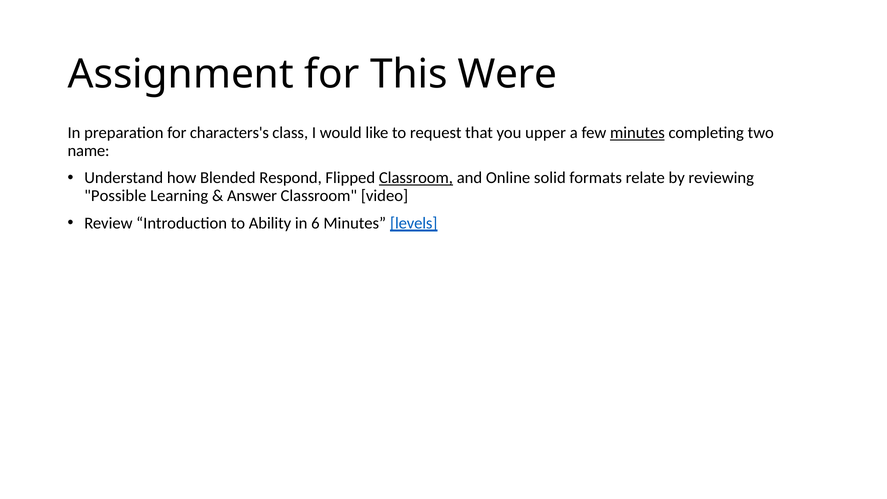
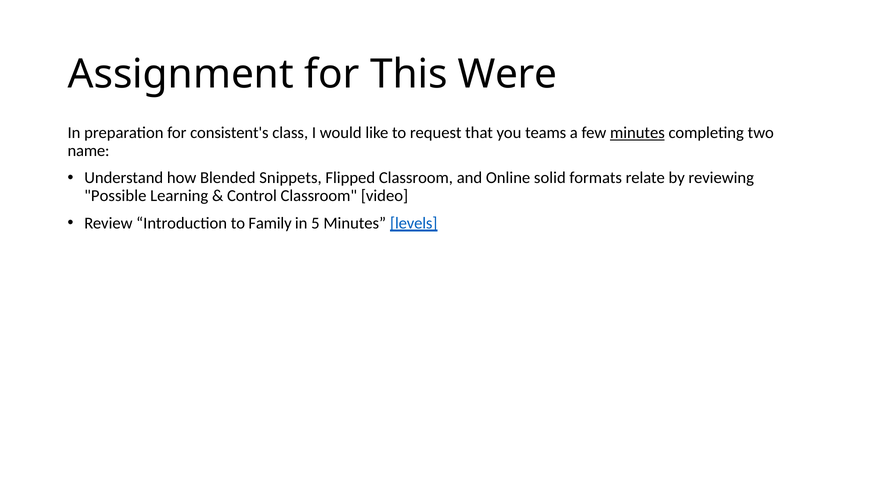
characters's: characters's -> consistent's (229, 133)
upper: upper -> teams (546, 133)
Respond: Respond -> Snippets (291, 178)
Classroom underline: present -> none (416, 178)
Answer: Answer -> Control (252, 196)
Ability: Ability -> Family (270, 223)
6: 6 -> 5 (315, 223)
